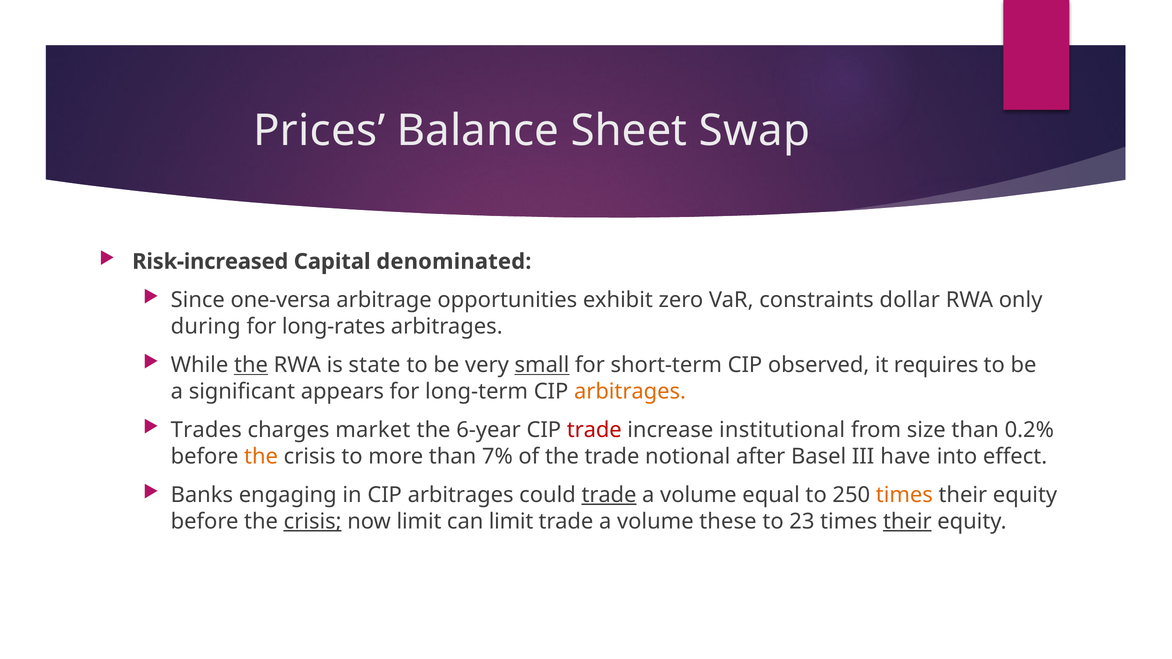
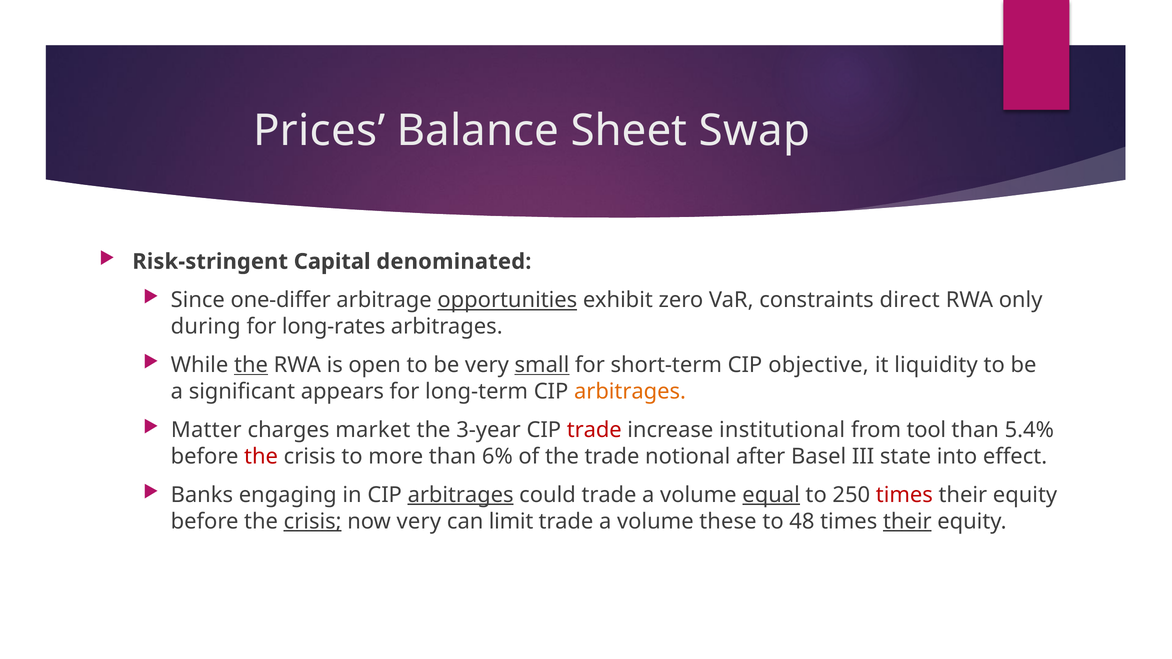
Risk-increased: Risk-increased -> Risk-stringent (210, 262)
one-versa: one-versa -> one-differ (281, 300)
opportunities underline: none -> present (507, 300)
dollar: dollar -> direct (910, 300)
state: state -> open (375, 365)
observed: observed -> objective (819, 365)
requires: requires -> liquidity (936, 365)
Trades: Trades -> Matter (206, 430)
6-year: 6-year -> 3-year (489, 430)
size: size -> tool (926, 430)
0.2%: 0.2% -> 5.4% (1029, 430)
the colour: orange -> red (261, 457)
7%: 7% -> 6% (497, 457)
have: have -> state (906, 457)
arbitrages underline: none -> present (461, 495)
trade underline: present -> none (609, 495)
equal underline: none -> present (771, 495)
times colour: orange -> red (904, 495)
now limit: limit -> very (419, 521)
23: 23 -> 48 (802, 521)
